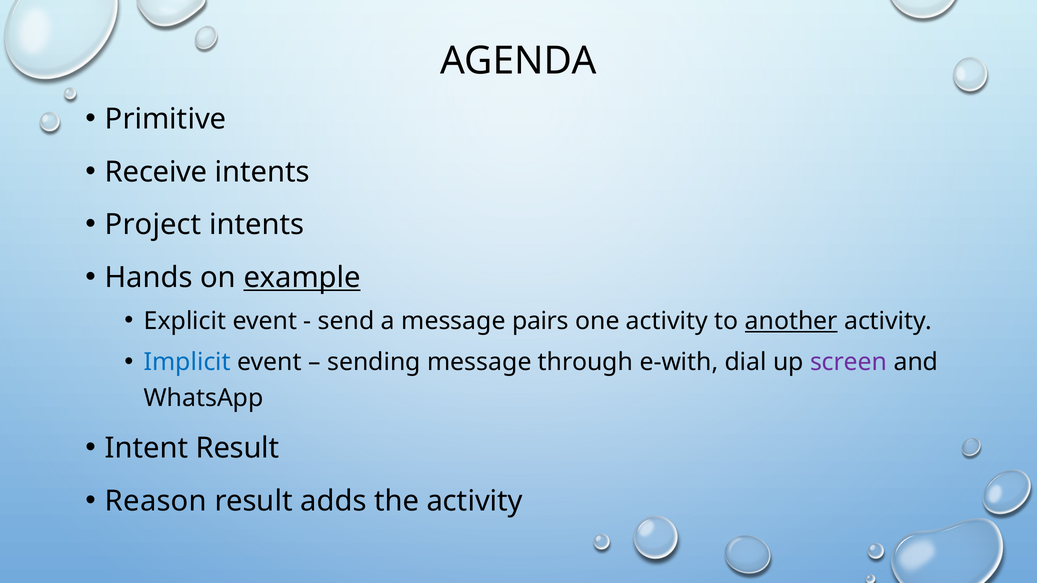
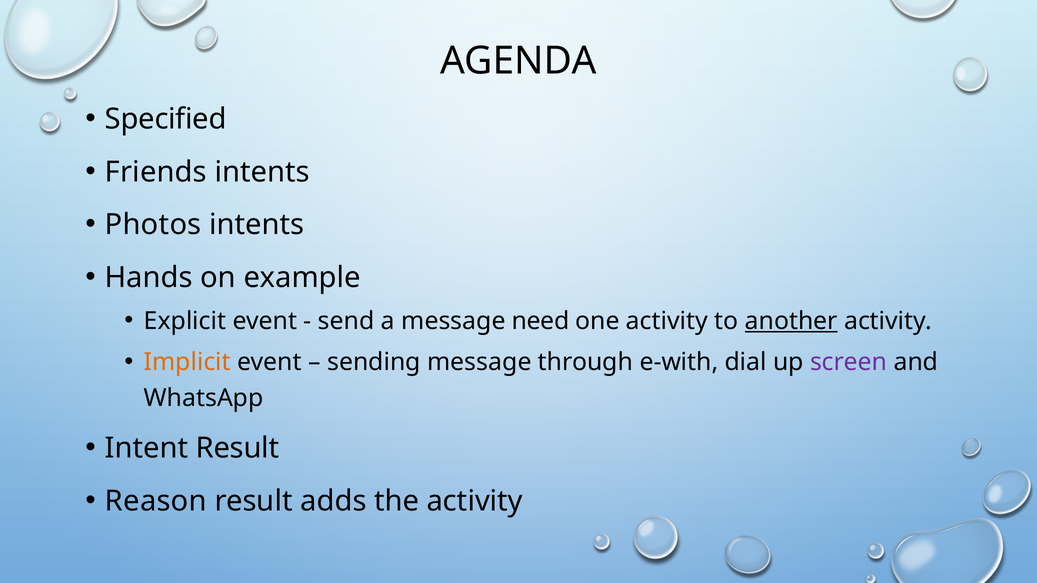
Primitive: Primitive -> Specified (166, 119)
Receive: Receive -> Friends (156, 172)
Project: Project -> Photos (153, 225)
example underline: present -> none (302, 278)
pairs: pairs -> need (540, 321)
Implicit colour: blue -> orange (187, 362)
